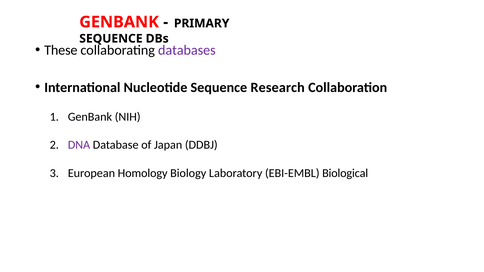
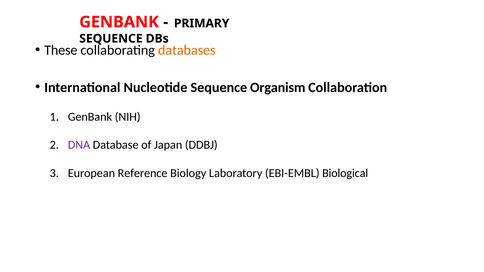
databases colour: purple -> orange (187, 50)
Research: Research -> Organism (278, 88)
Homology: Homology -> Reference (143, 173)
